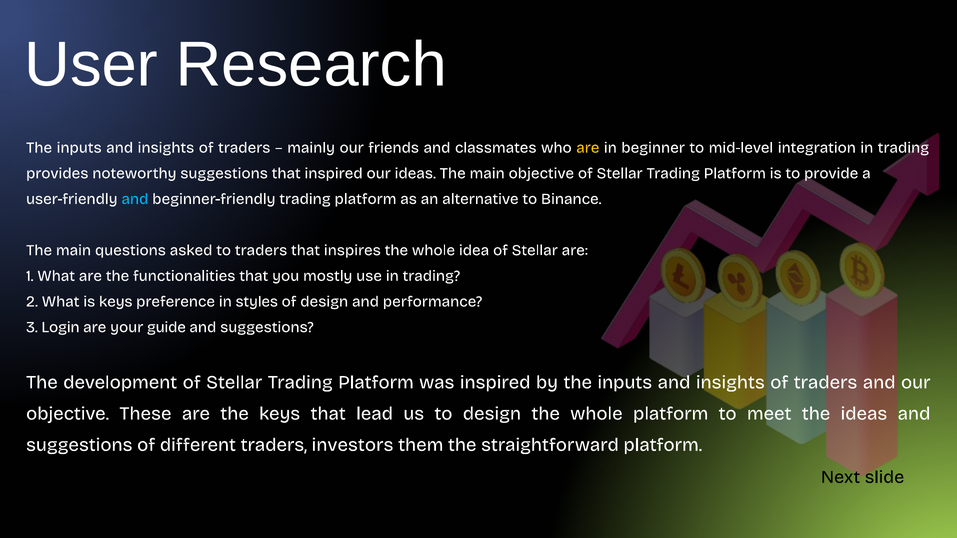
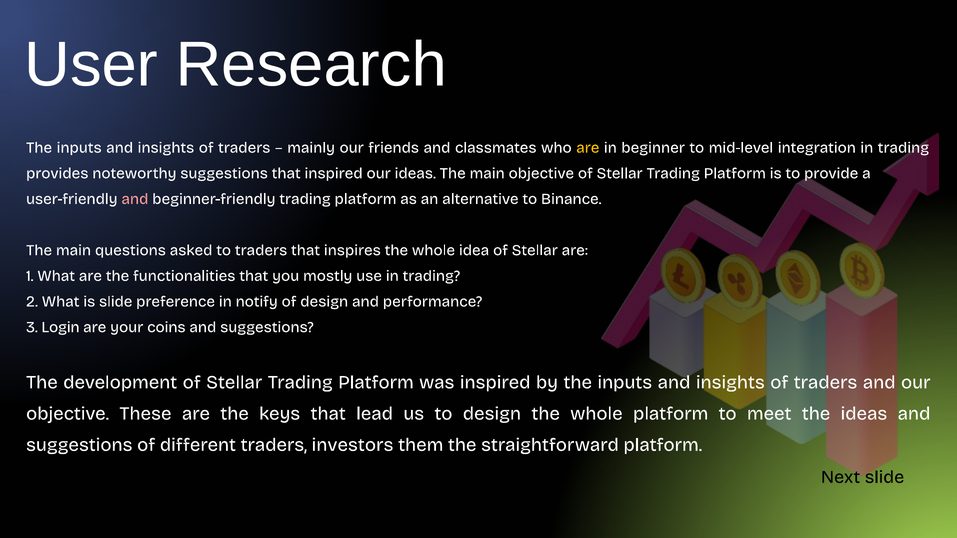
and colour: light blue -> pink (135, 199)
is keys: keys -> slide (116, 302)
styles: styles -> notify (257, 302)
guide: guide -> coins (166, 327)
